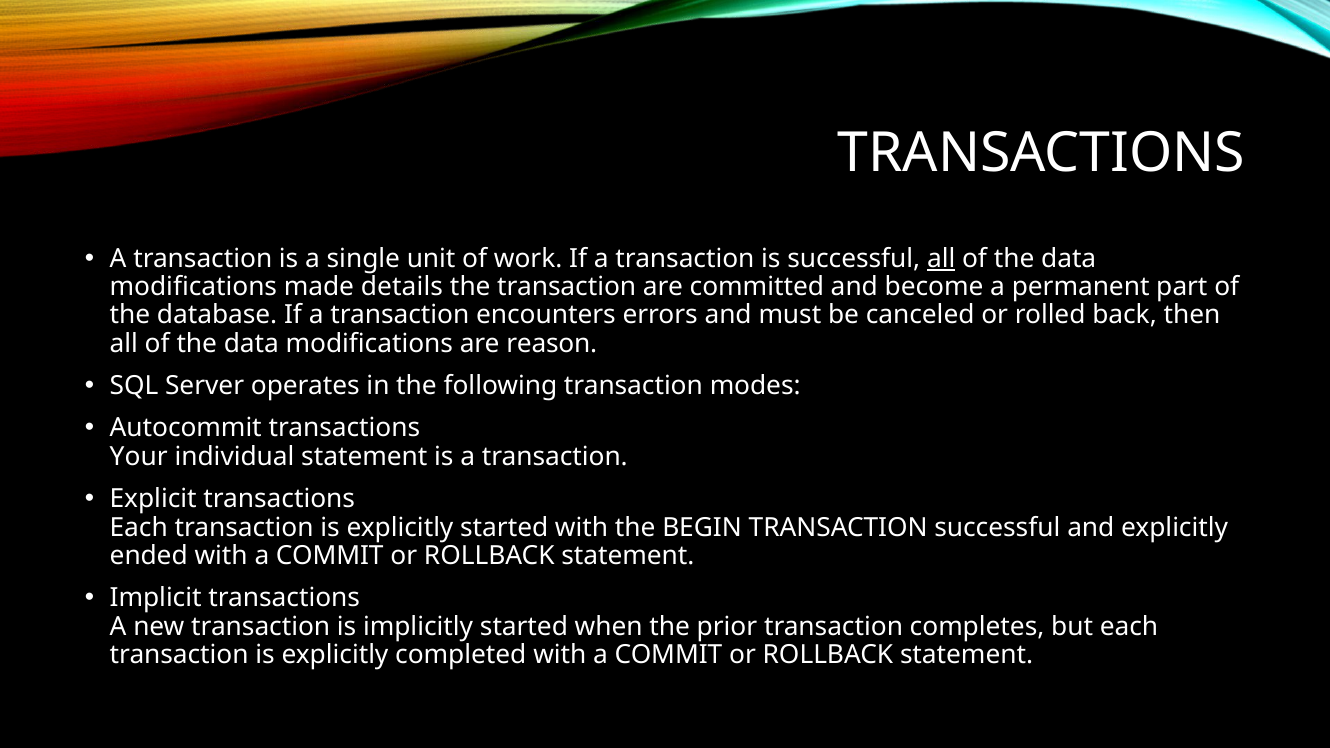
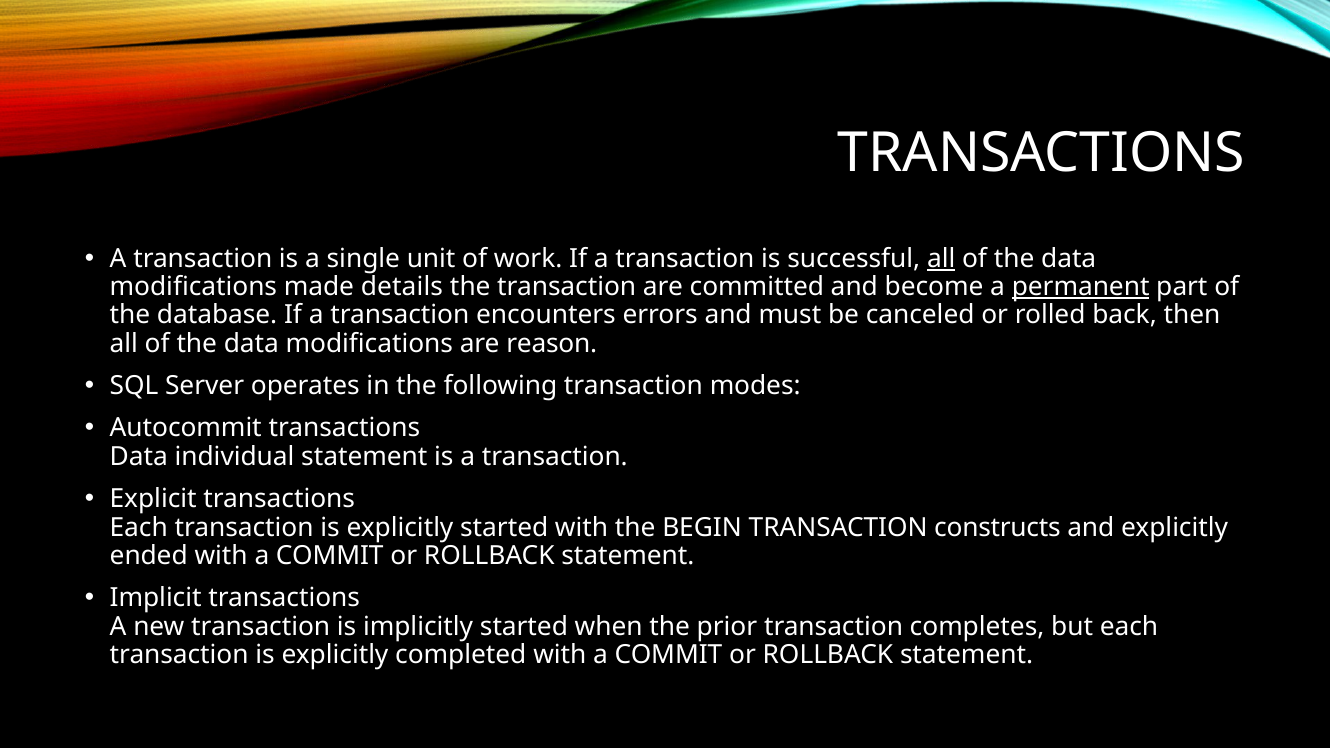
permanent underline: none -> present (1081, 287)
Your: Your -> Data (139, 457)
TRANSACTION successful: successful -> constructs (997, 527)
